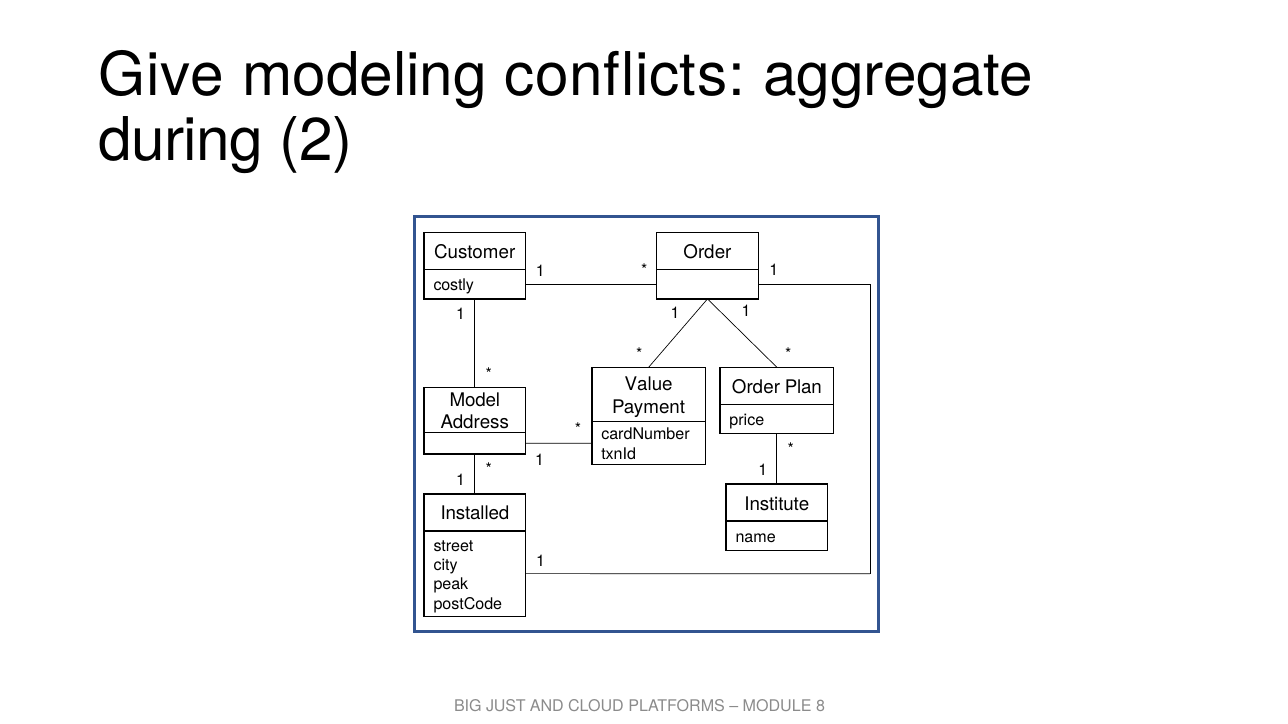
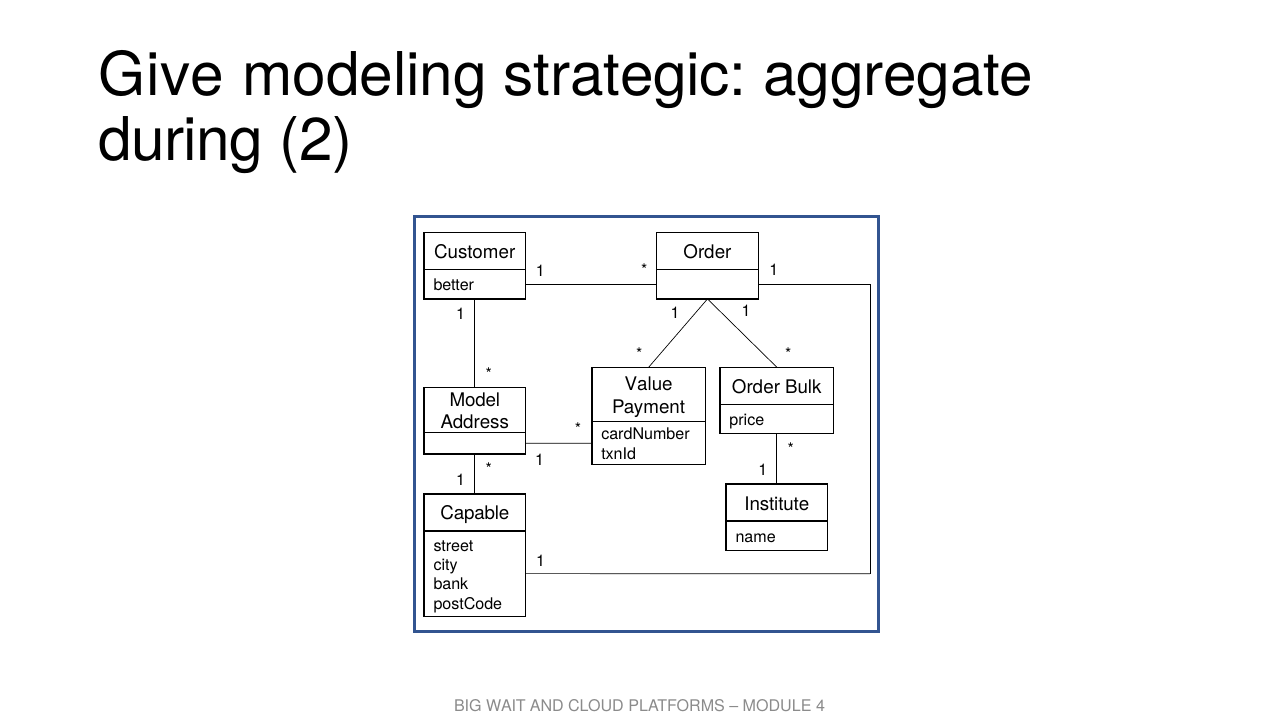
conflicts: conflicts -> strategic (625, 76)
costly: costly -> better (454, 286)
Plan: Plan -> Bulk (803, 387)
Installed: Installed -> Capable (475, 514)
peak: peak -> bank (451, 585)
JUST: JUST -> WAIT (506, 706)
8: 8 -> 4 (820, 706)
